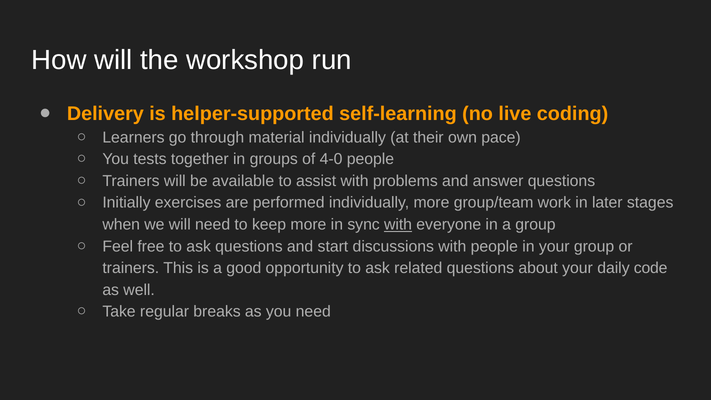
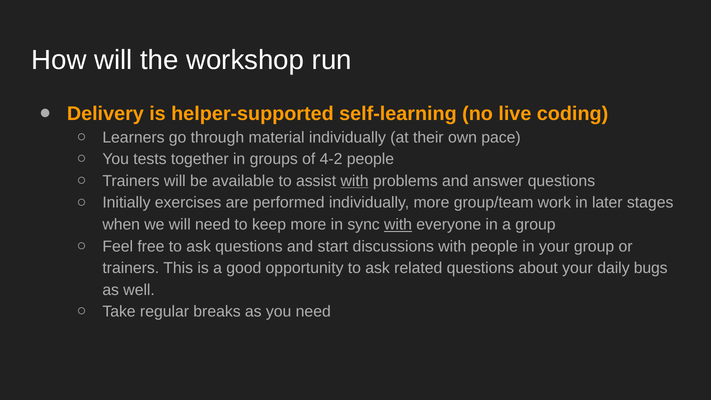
4-0: 4-0 -> 4-2 (331, 159)
with underline: none -> present (355, 181)
code: code -> bugs (651, 268)
